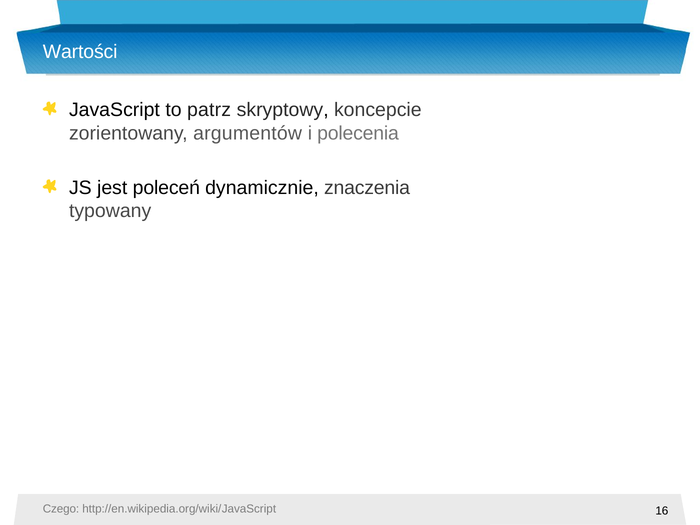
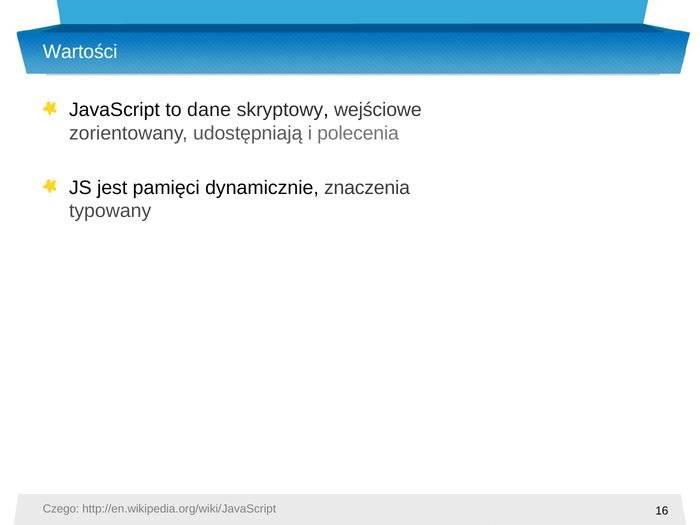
patrz: patrz -> dane (209, 110)
koncepcie: koncepcie -> wejściowe (378, 110)
argumentów: argumentów -> udostępniają (248, 133)
poleceń: poleceń -> pamięci (166, 188)
